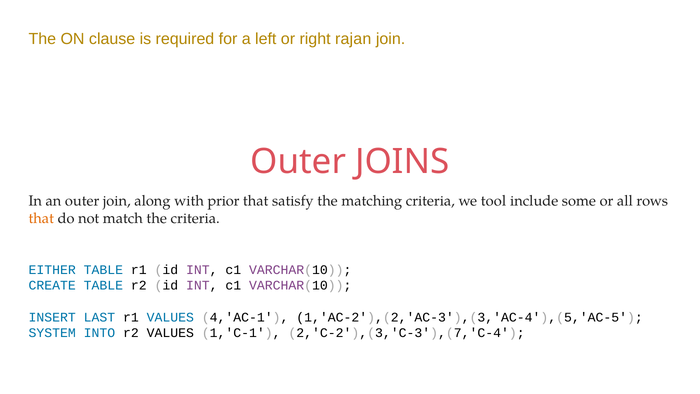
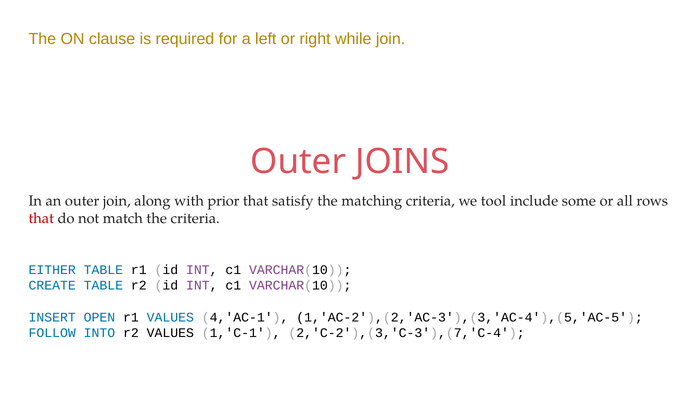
rajan: rajan -> while (353, 39)
that colour: orange -> red (41, 218)
LAST: LAST -> OPEN (99, 317)
SYSTEM: SYSTEM -> FOLLOW (52, 333)
